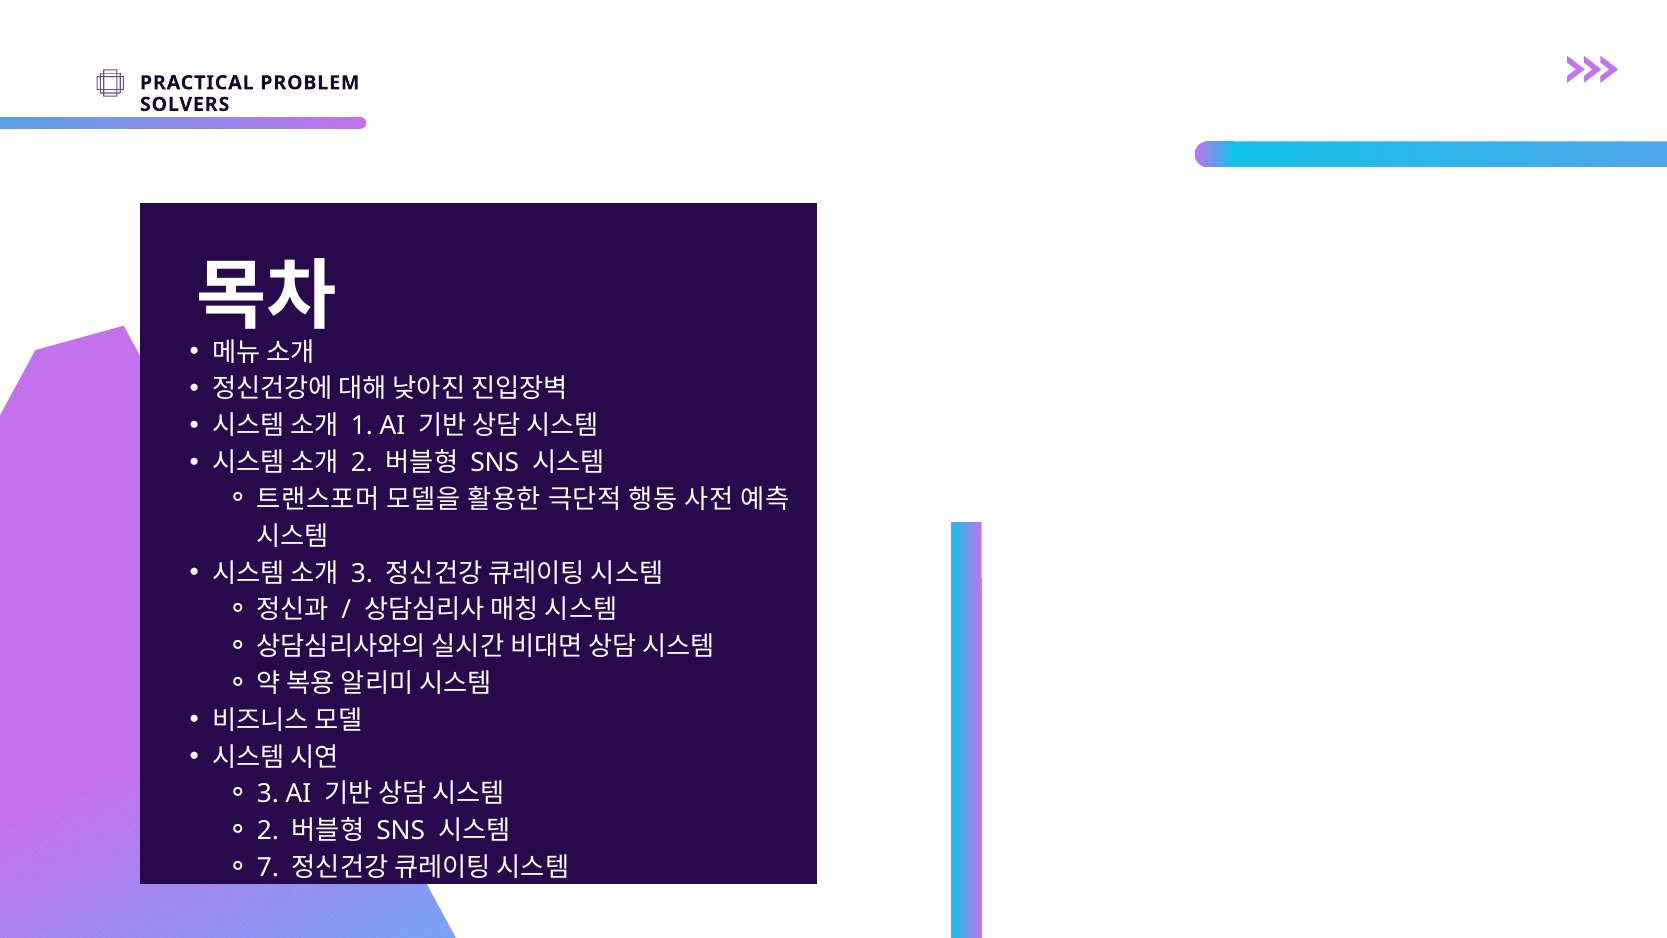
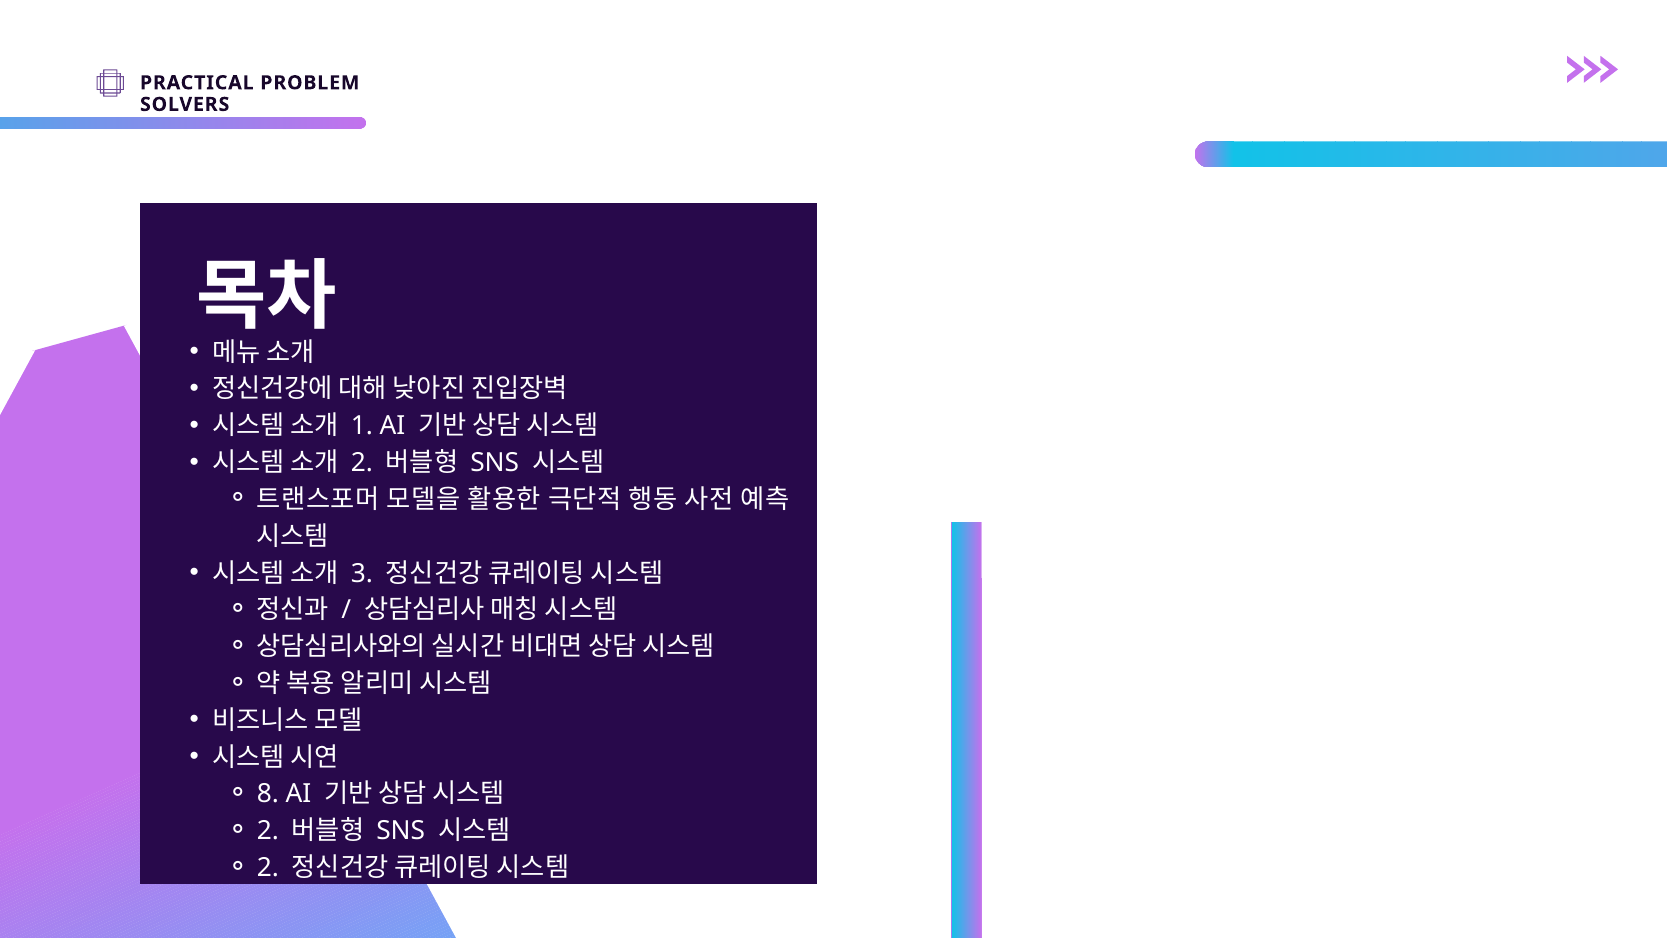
3: 3 -> 8 (268, 794)
7: 7 -> 2 (268, 868)
